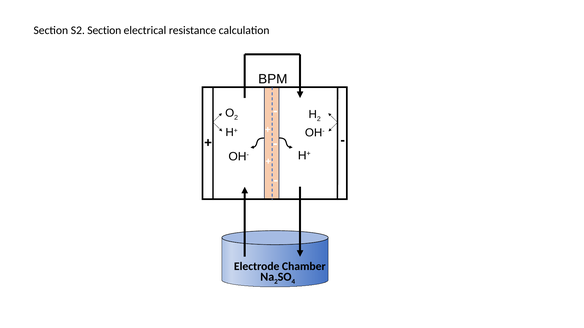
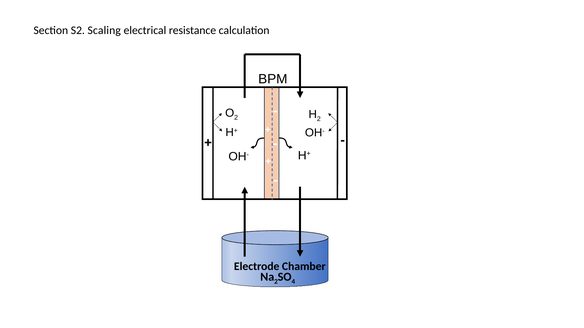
S2 Section: Section -> Scaling (104, 30)
